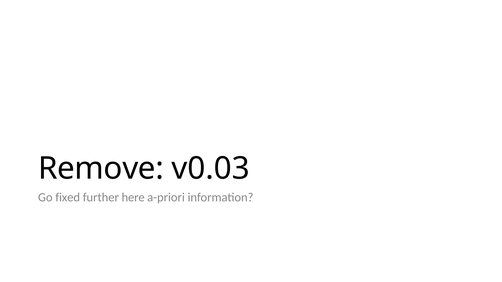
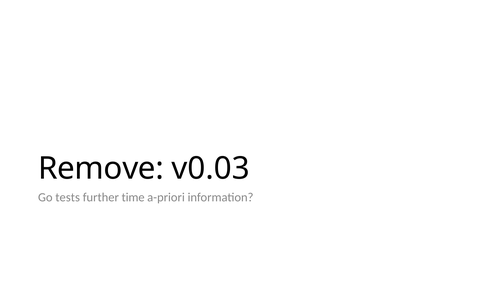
fixed: fixed -> tests (68, 198)
here: here -> time (133, 198)
